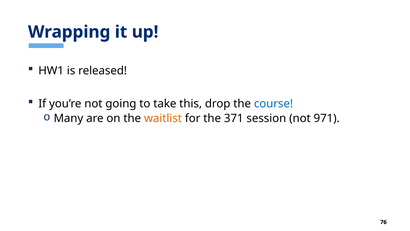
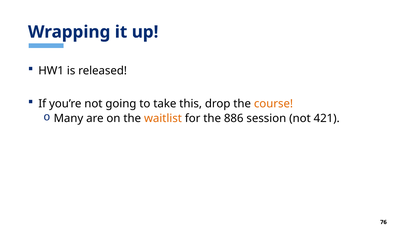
course colour: blue -> orange (273, 104)
371: 371 -> 886 (234, 118)
971: 971 -> 421 (327, 118)
